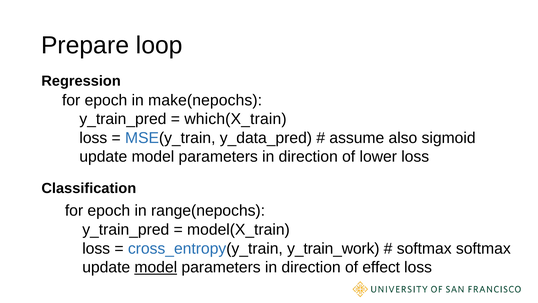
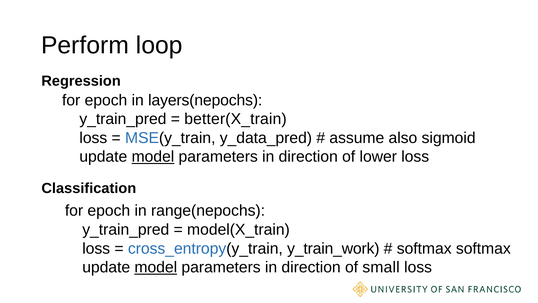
Prepare: Prepare -> Perform (85, 45)
make(nepochs: make(nepochs -> layers(nepochs (205, 100)
which(X_train: which(X_train -> better(X_train (235, 119)
model underline: none -> present (153, 157)
effect: effect -> small (381, 267)
